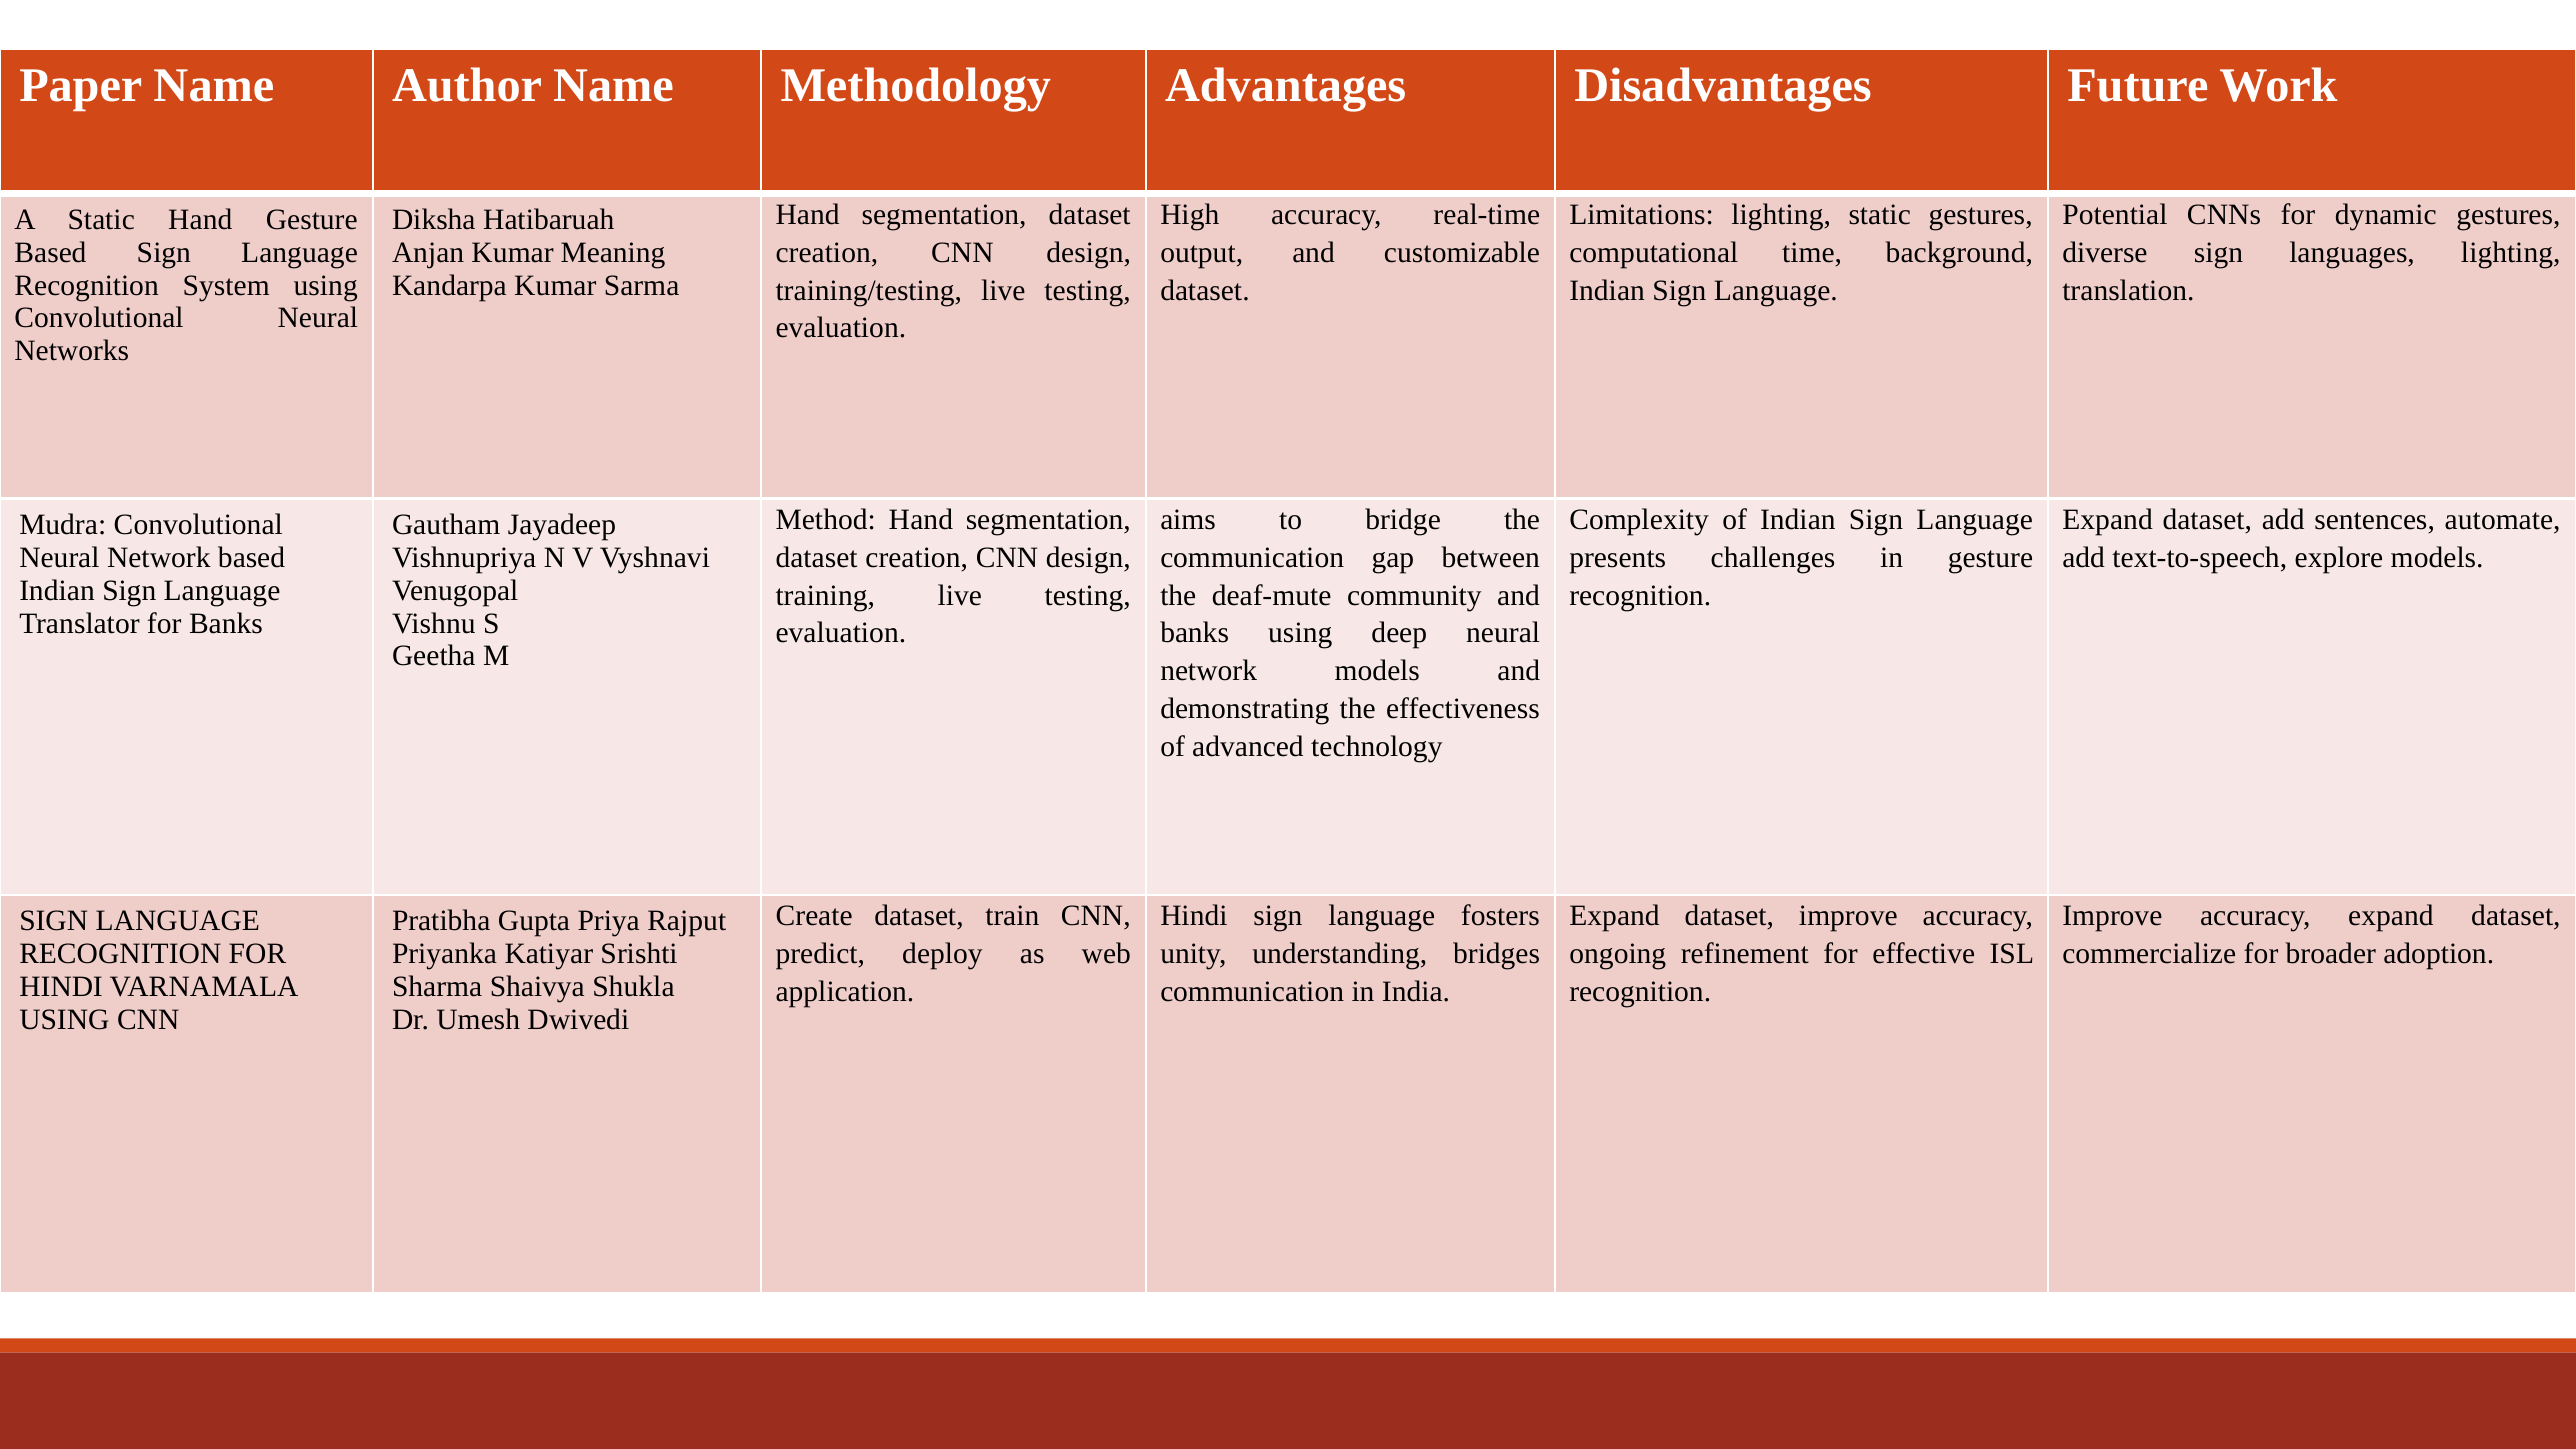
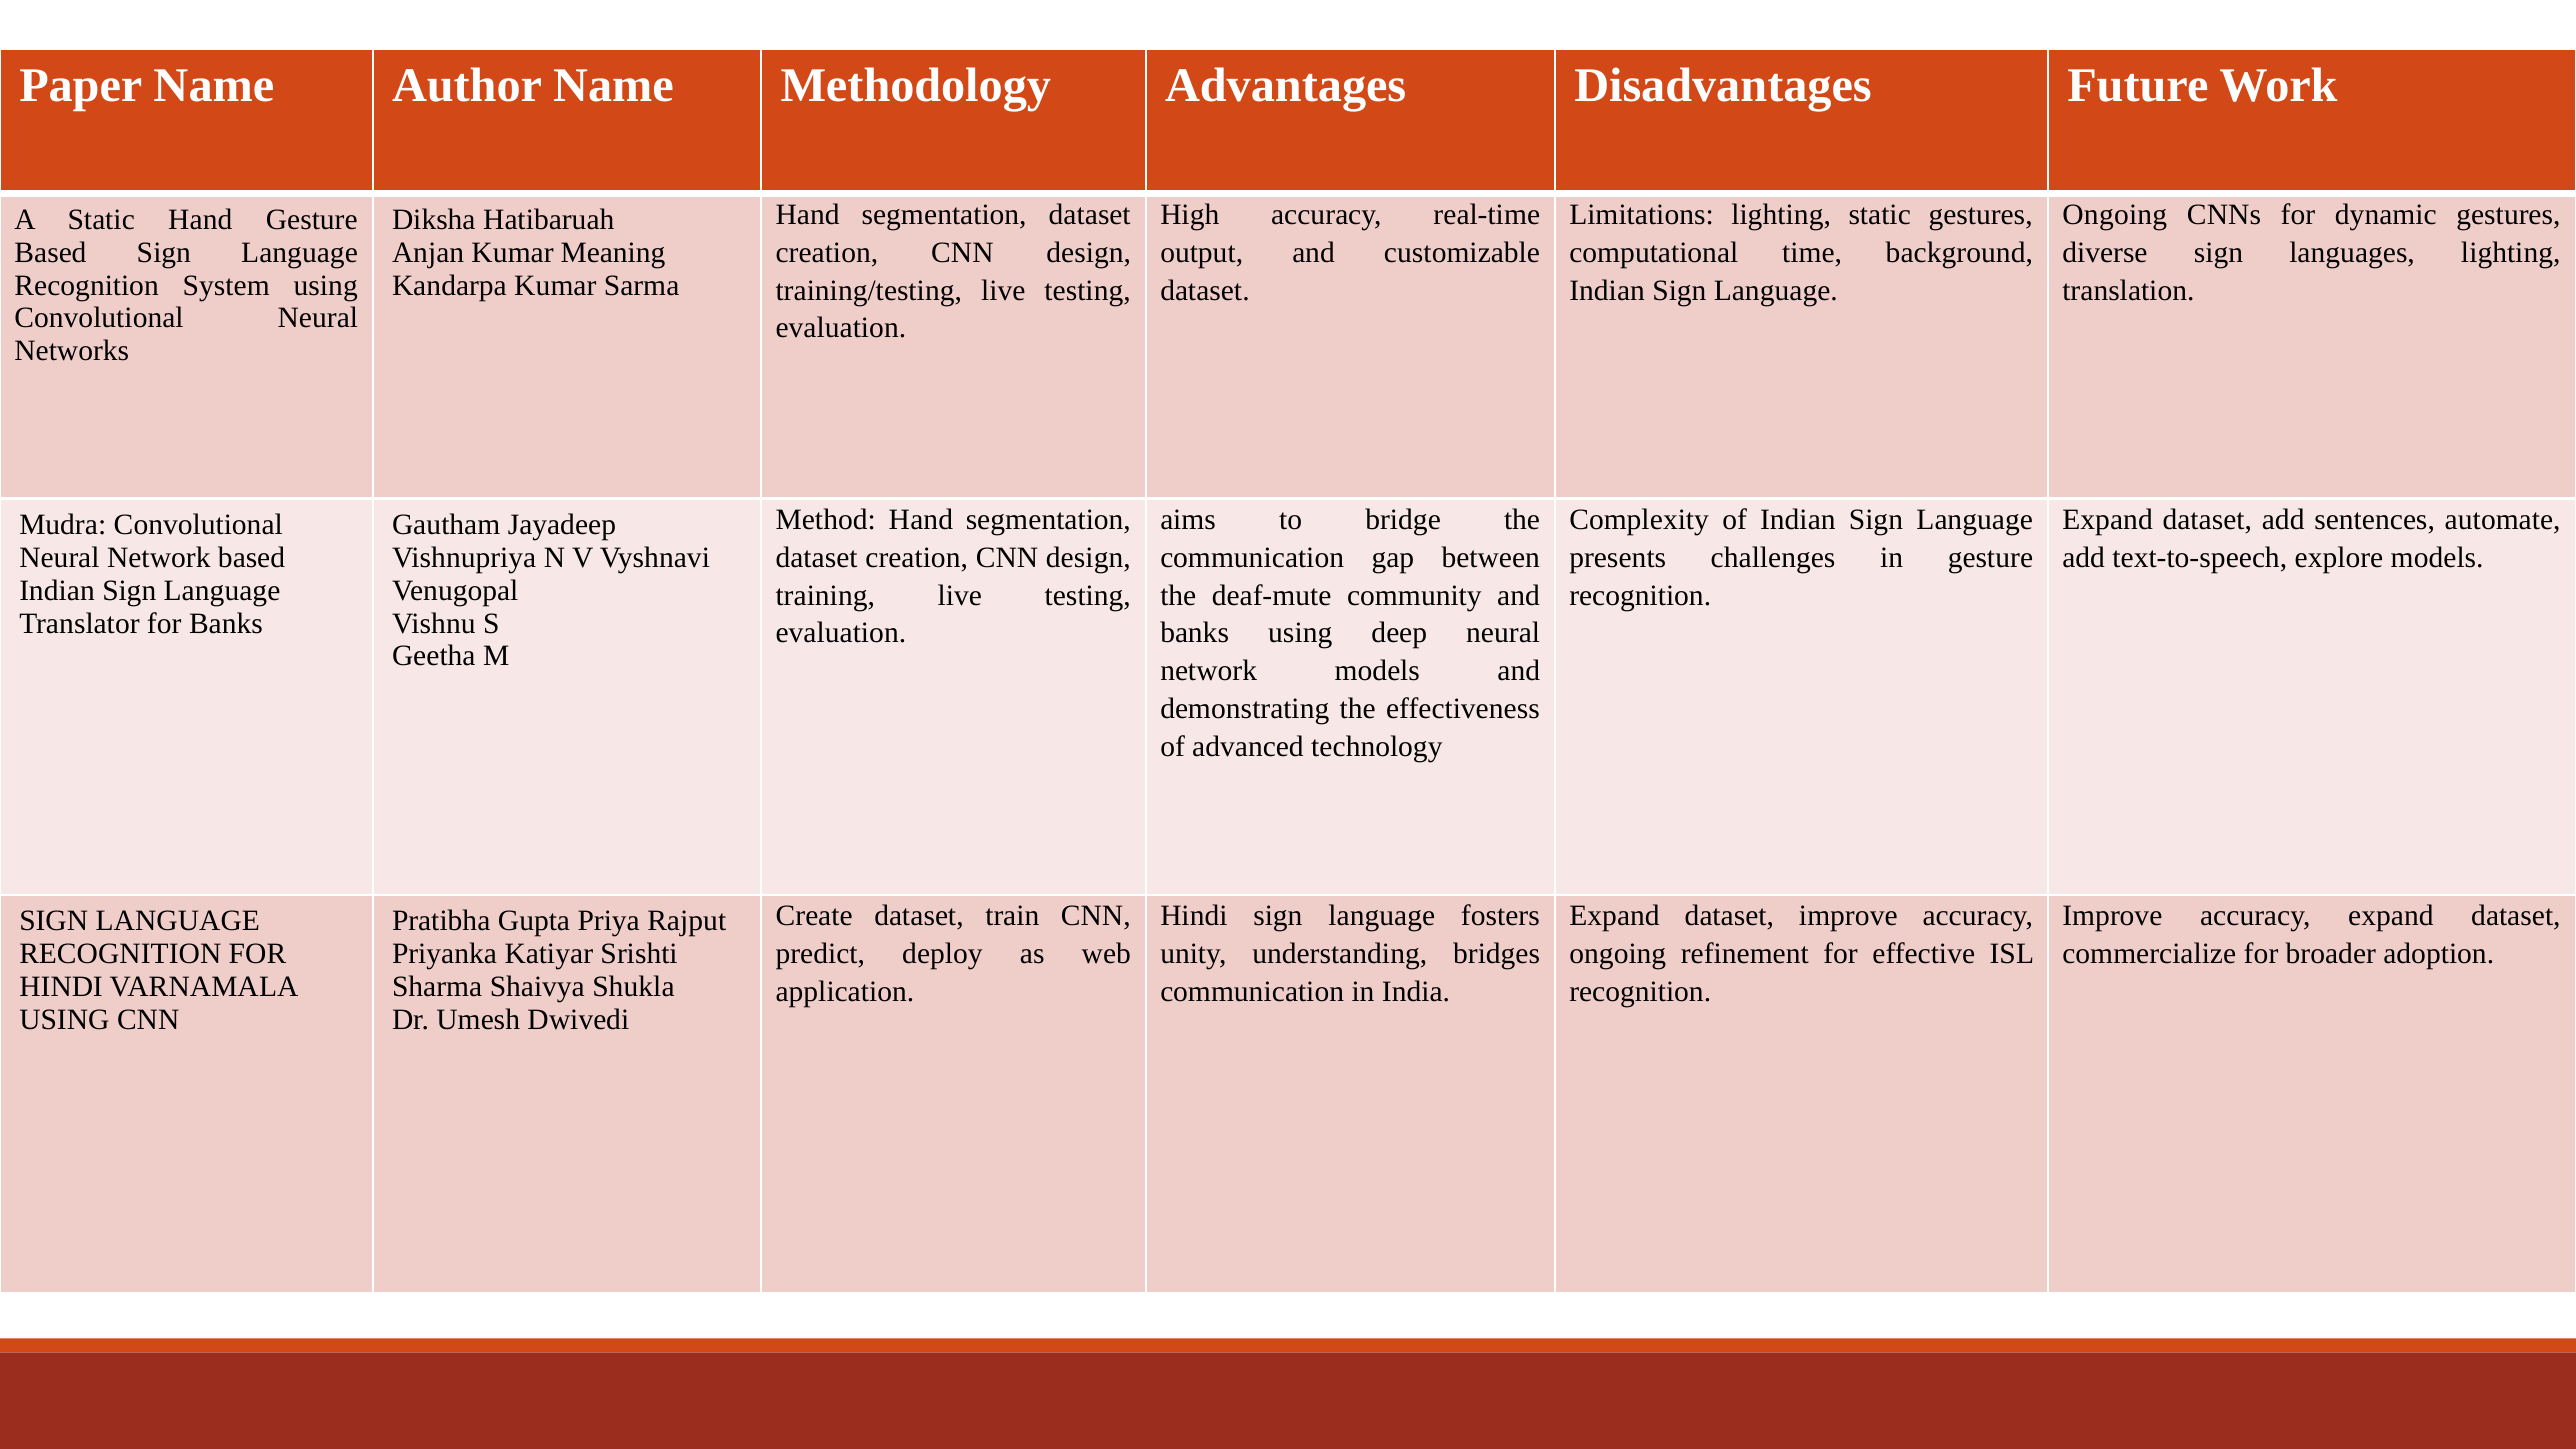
Potential: Potential -> Ongoing (2115, 215)
